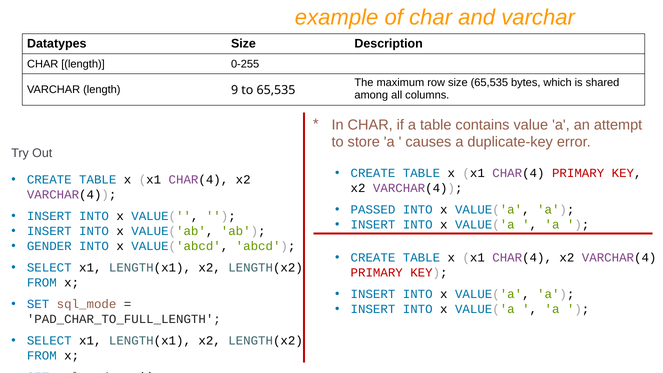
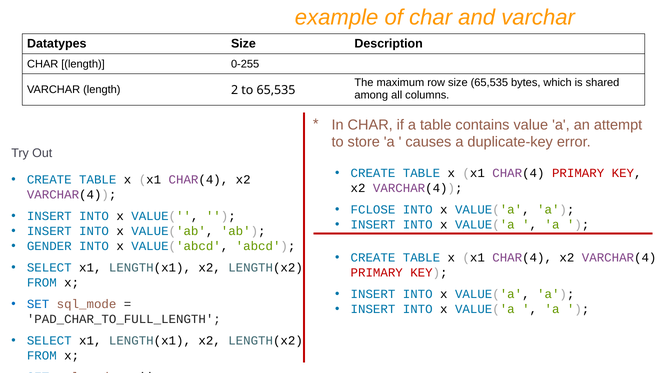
9: 9 -> 2 (235, 90)
PASSED: PASSED -> FCLOSE (373, 210)
